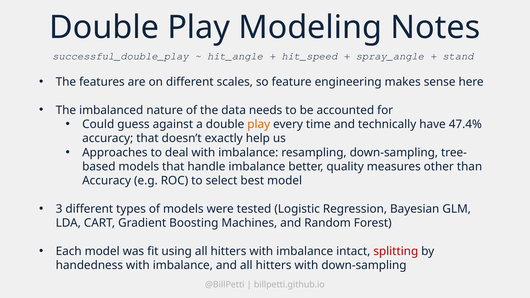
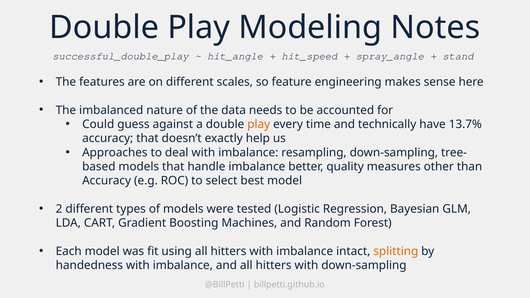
47.4%: 47.4% -> 13.7% (465, 124)
3: 3 -> 2 (59, 209)
splitting colour: red -> orange (396, 251)
